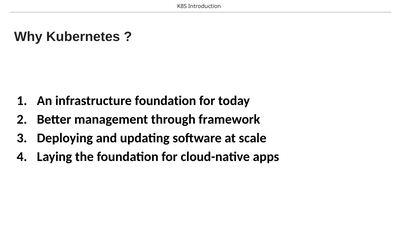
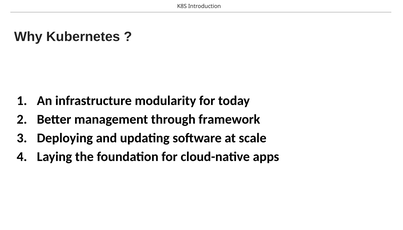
infrastructure foundation: foundation -> modularity (165, 101)
